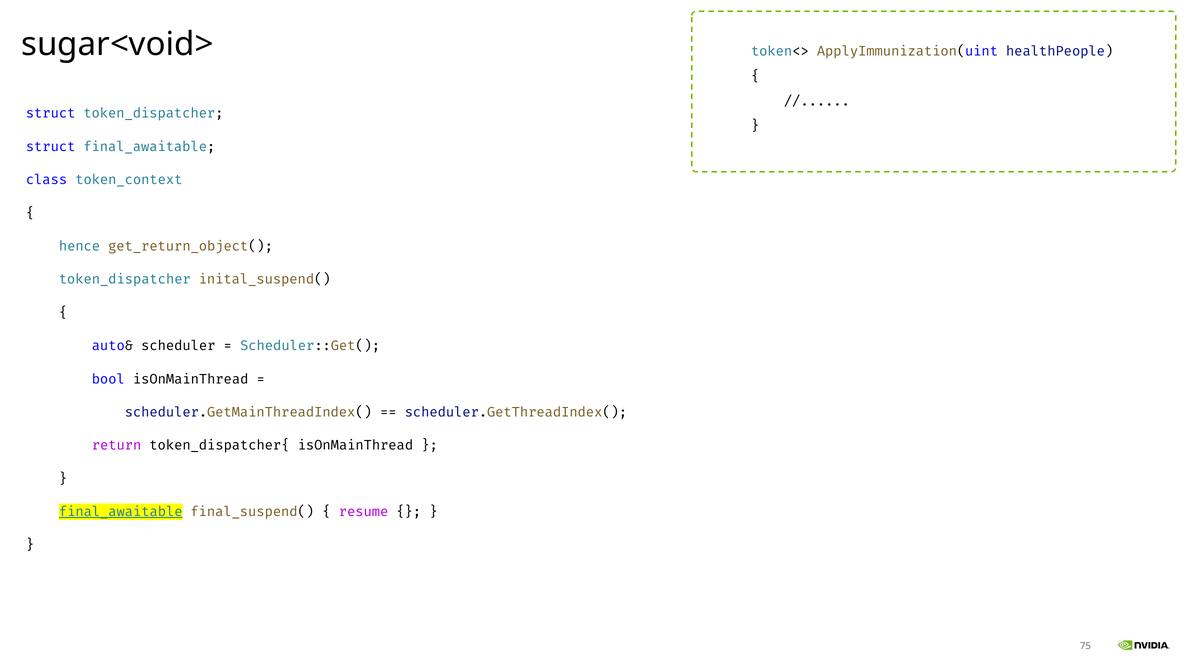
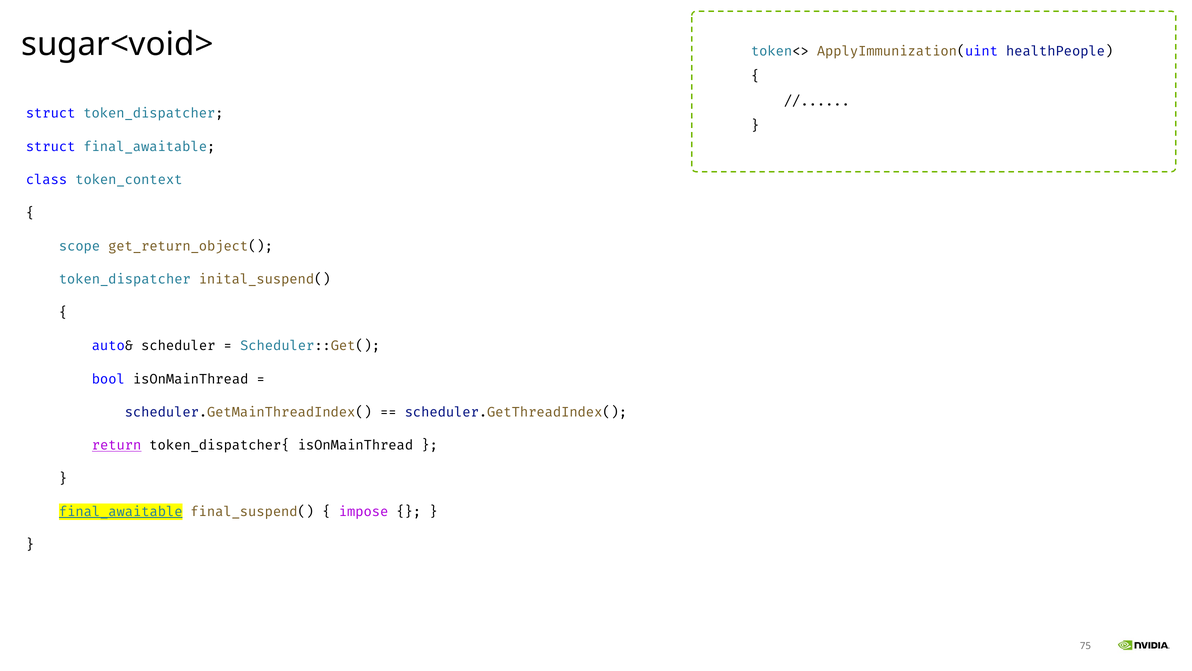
hence: hence -> scope (80, 246)
return underline: none -> present (117, 445)
resume: resume -> impose (364, 511)
